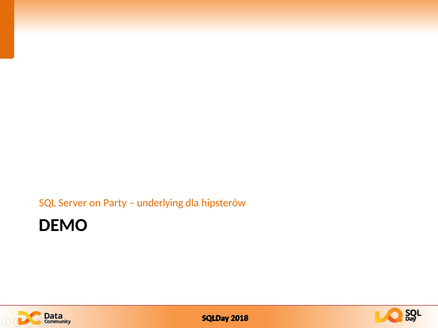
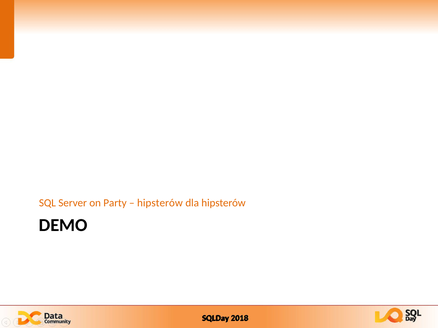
underlying: underlying -> hipsterów (160, 203)
